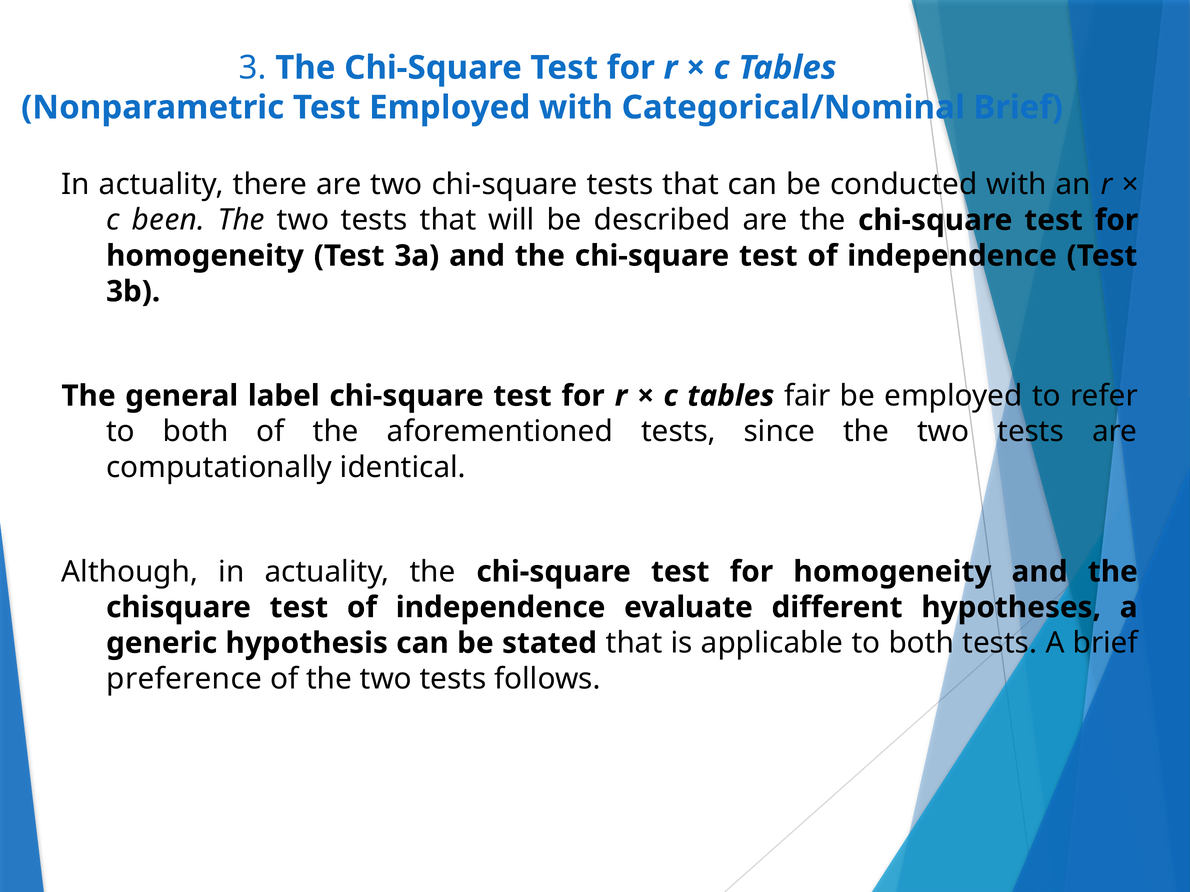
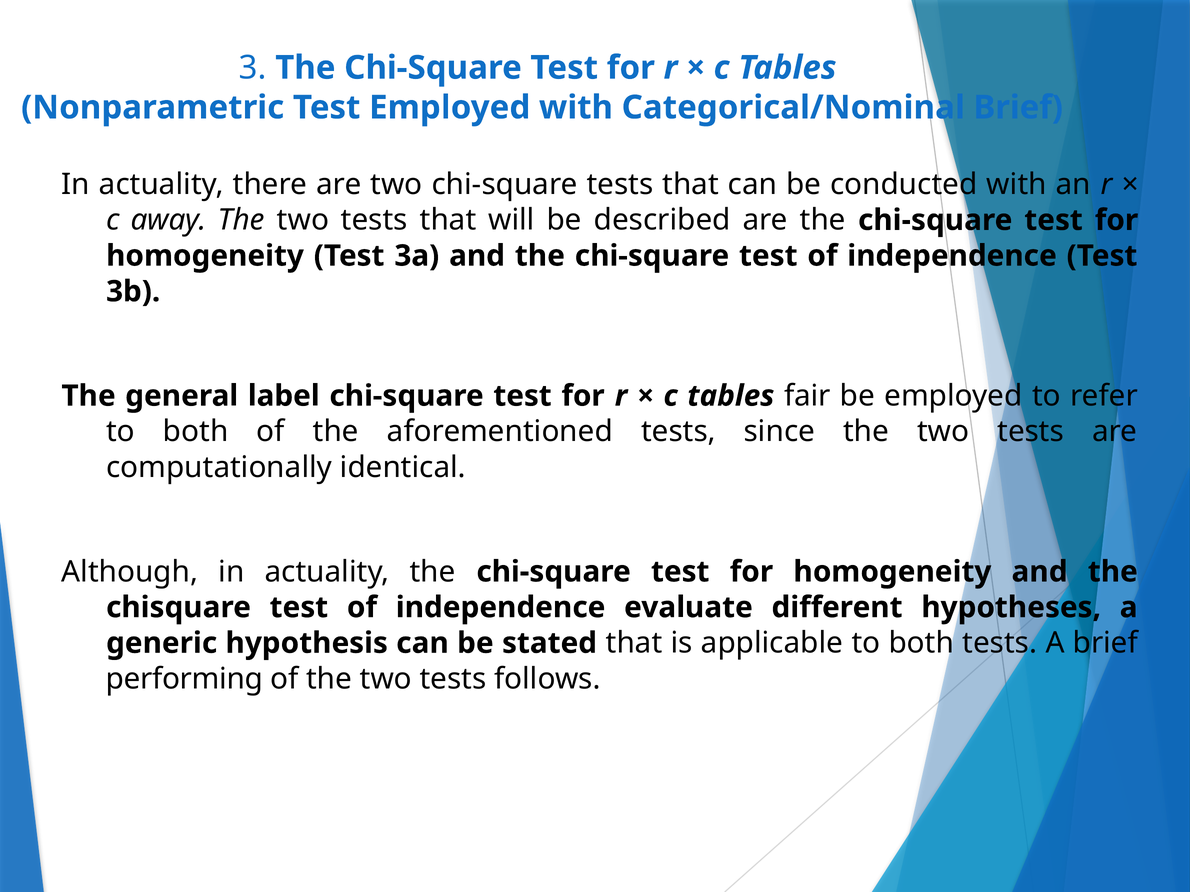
been: been -> away (169, 220)
preference: preference -> performing (185, 679)
